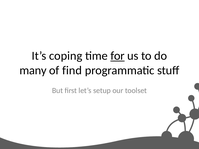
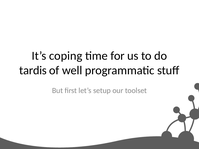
for underline: present -> none (118, 56)
many: many -> tardis (33, 71)
find: find -> well (72, 71)
